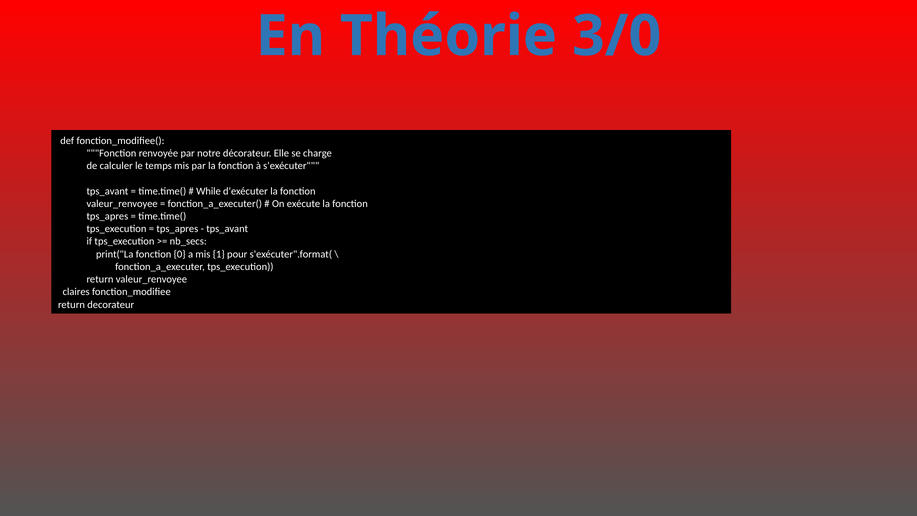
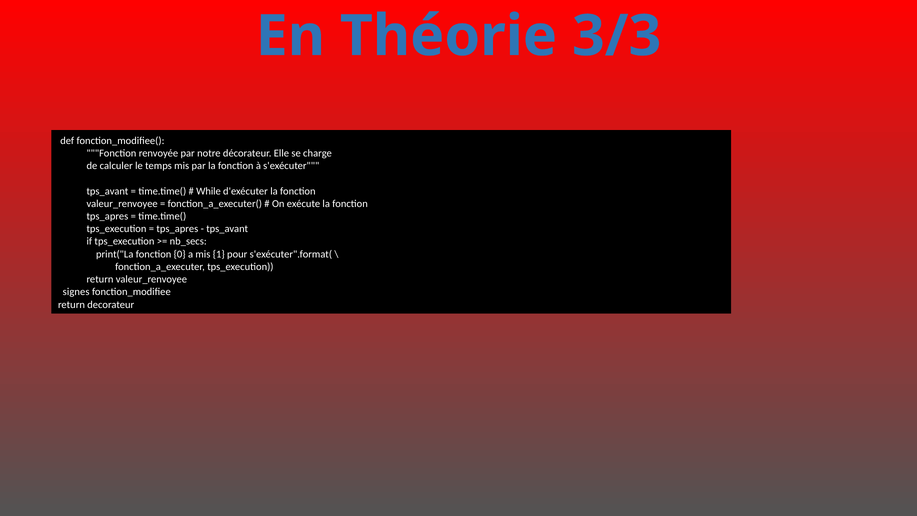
3/0: 3/0 -> 3/3 (617, 36)
claires: claires -> signes (76, 292)
